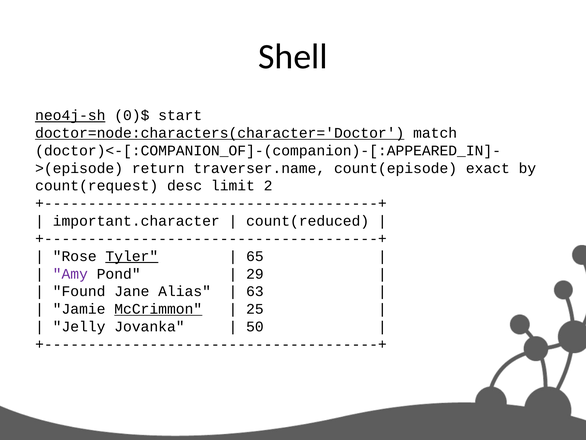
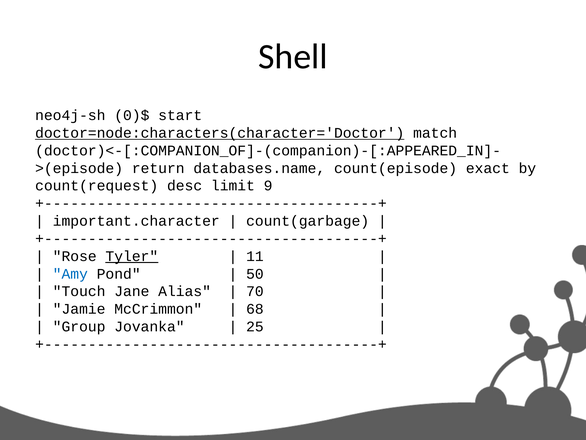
neo4j-sh underline: present -> none (70, 115)
traverser.name: traverser.name -> databases.name (259, 168)
2: 2 -> 9 (268, 186)
count(reduced: count(reduced -> count(garbage (308, 221)
65: 65 -> 11 (255, 256)
Amy colour: purple -> blue (70, 274)
29: 29 -> 50 (255, 274)
Found: Found -> Touch (79, 291)
63: 63 -> 70 (255, 291)
McCrimmon underline: present -> none (158, 309)
25: 25 -> 68 (255, 309)
Jelly: Jelly -> Group (79, 326)
50: 50 -> 25 (255, 326)
